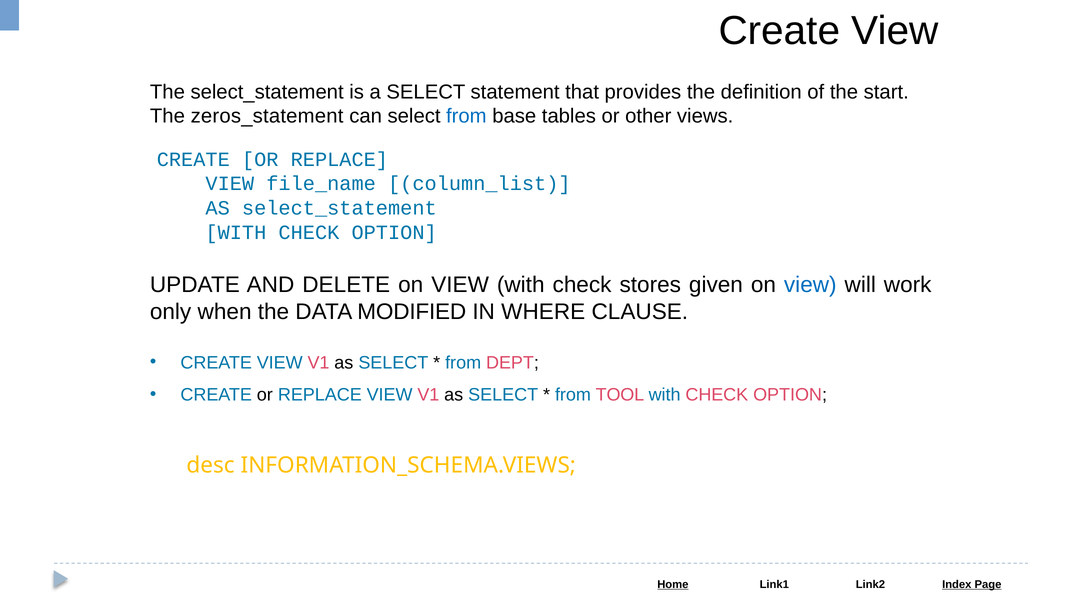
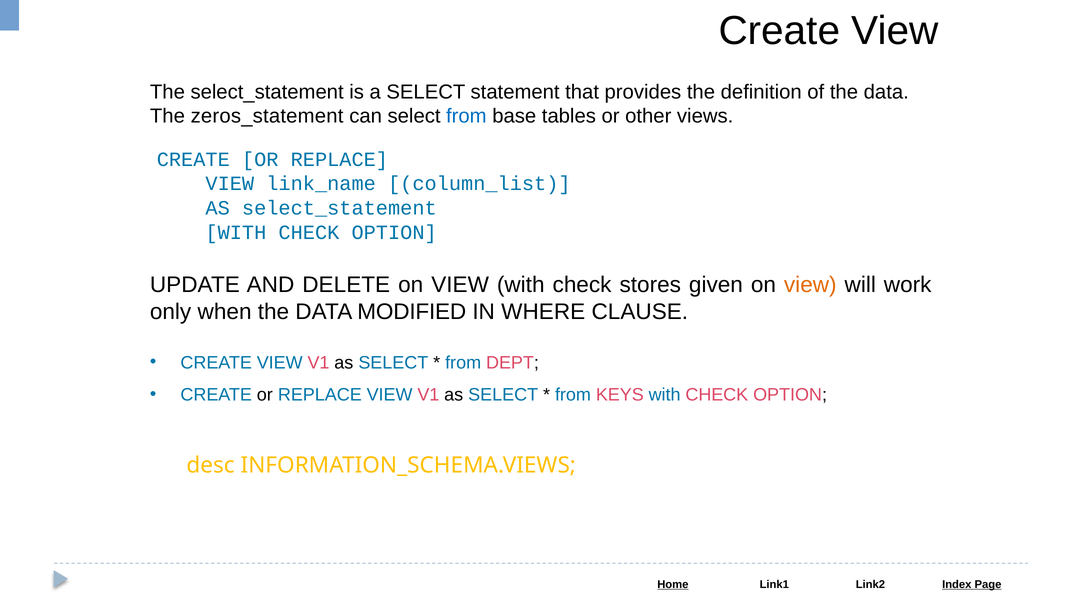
of the start: start -> data (886, 92)
file_name: file_name -> link_name (321, 184)
view colour: blue -> orange (810, 285)
TOOL: TOOL -> KEYS (620, 395)
